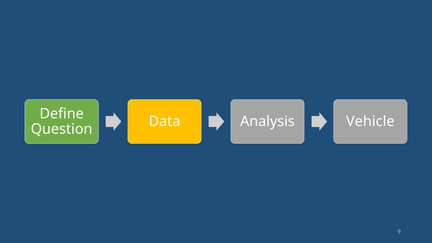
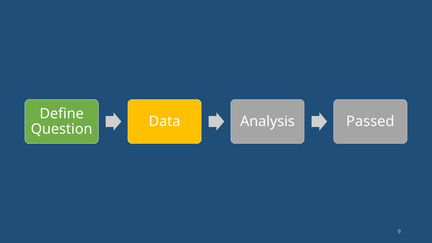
Vehicle: Vehicle -> Passed (370, 121)
